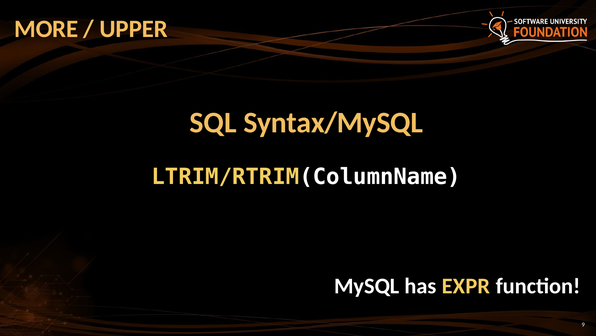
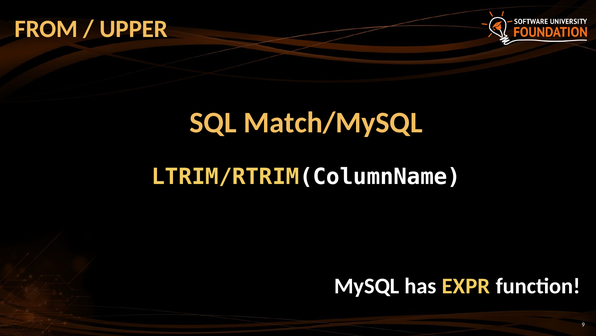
MORE: MORE -> FROM (46, 29)
Syntax/MySQL: Syntax/MySQL -> Match/MySQL (333, 122)
